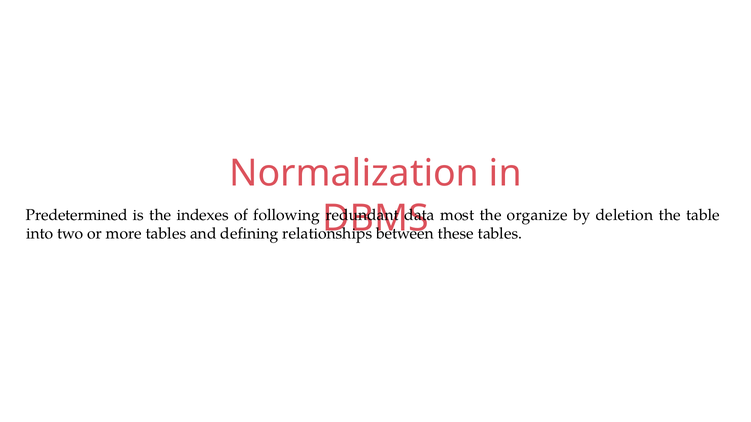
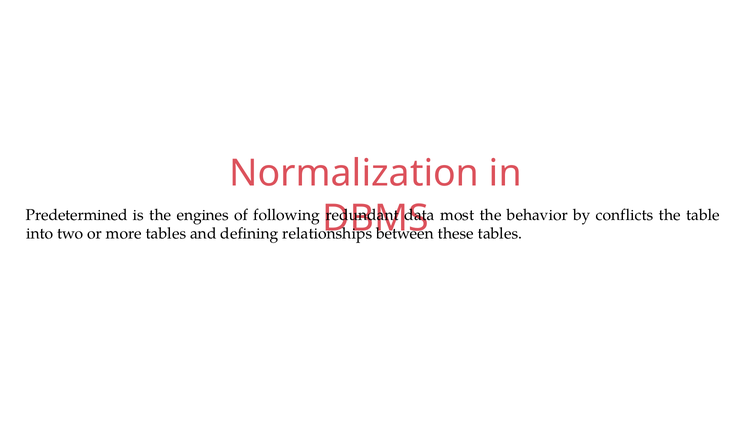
indexes: indexes -> engines (203, 215)
organize: organize -> behavior (537, 215)
deletion: deletion -> conflicts (625, 215)
